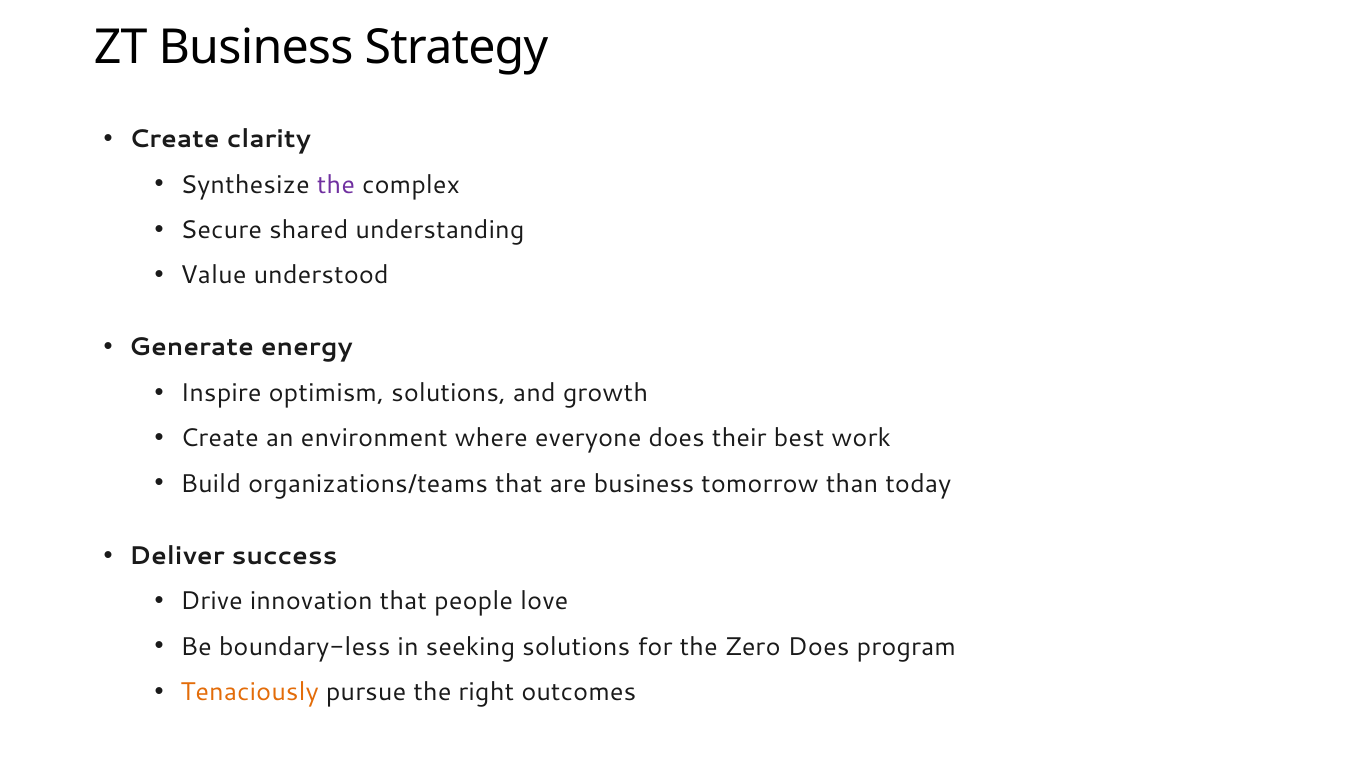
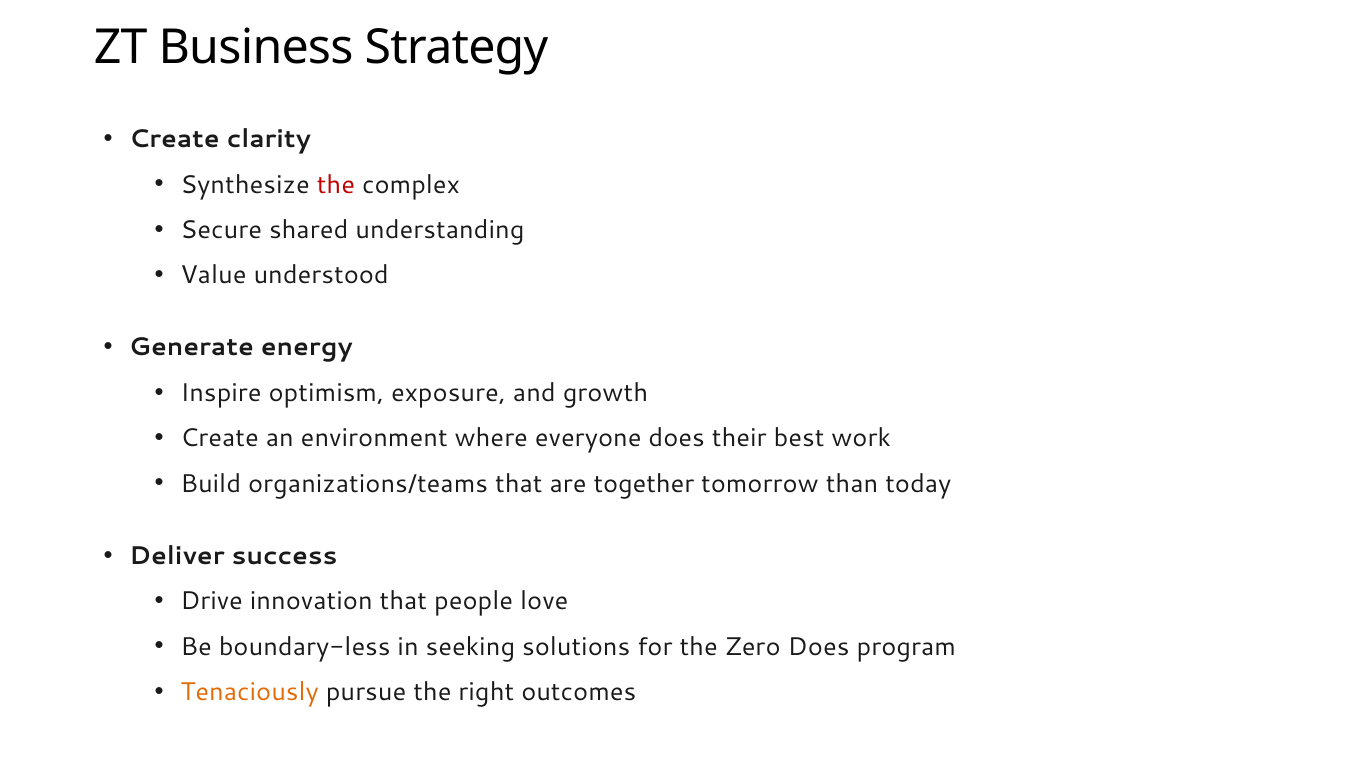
the colour: purple -> red (336, 185)
optimism solutions: solutions -> exposure (449, 393)
are business: business -> together (644, 484)
